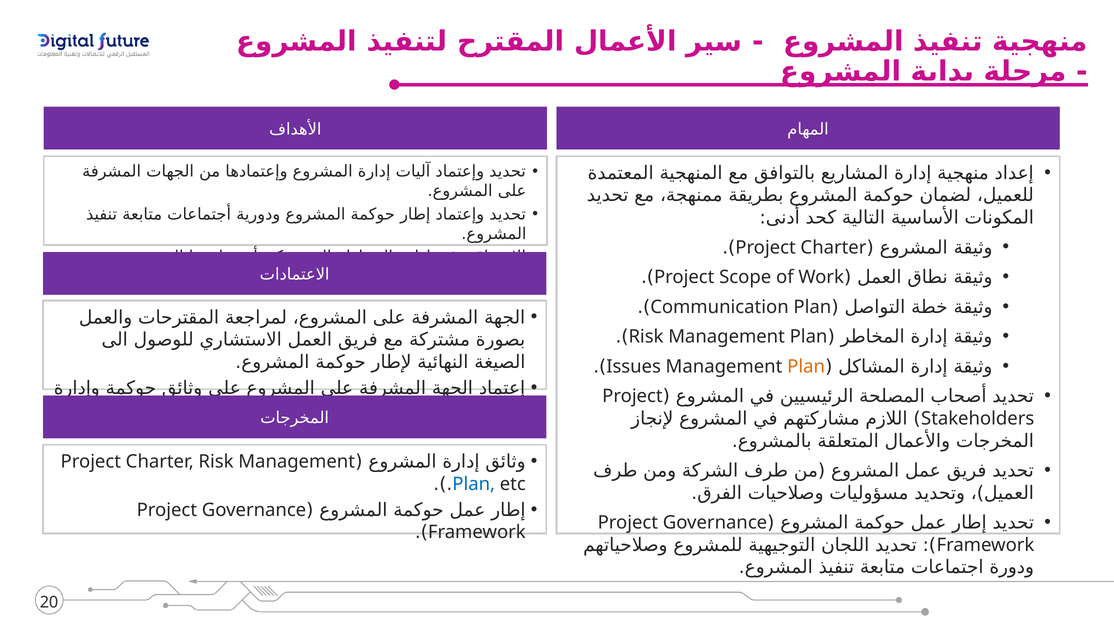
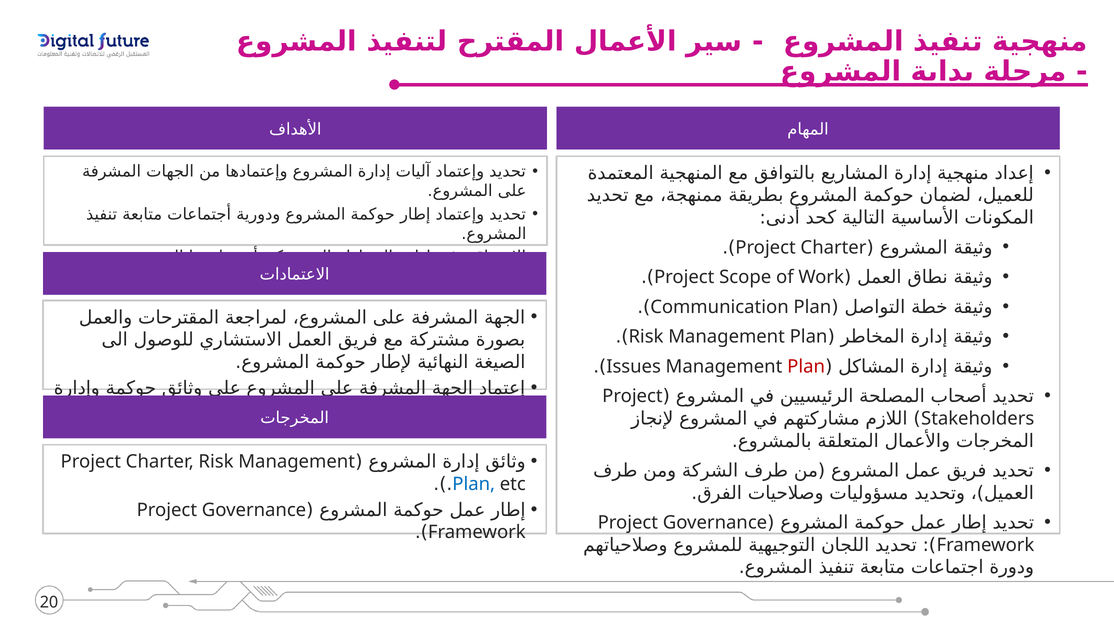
Plan colour: orange -> red (806, 366)
